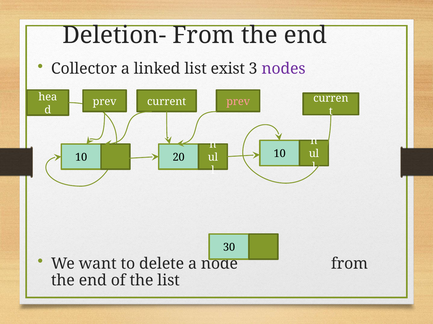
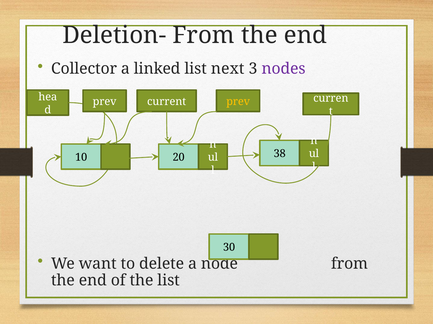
exist: exist -> next (228, 69)
prev colour: pink -> yellow (238, 102)
10 10: 10 -> 38 (280, 154)
